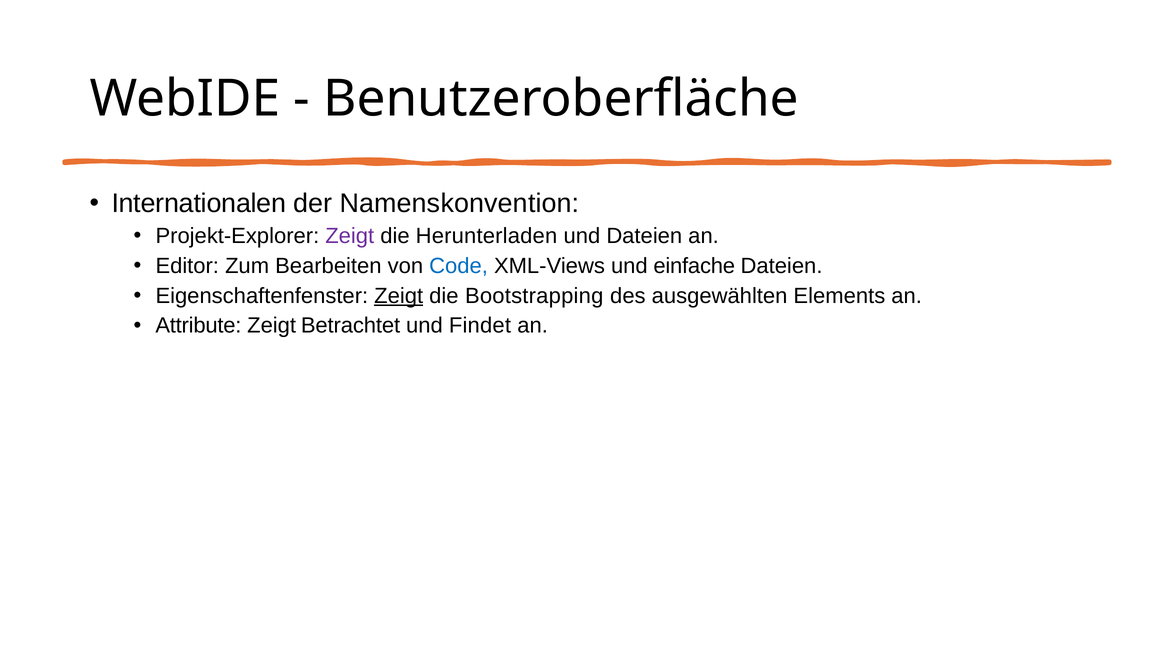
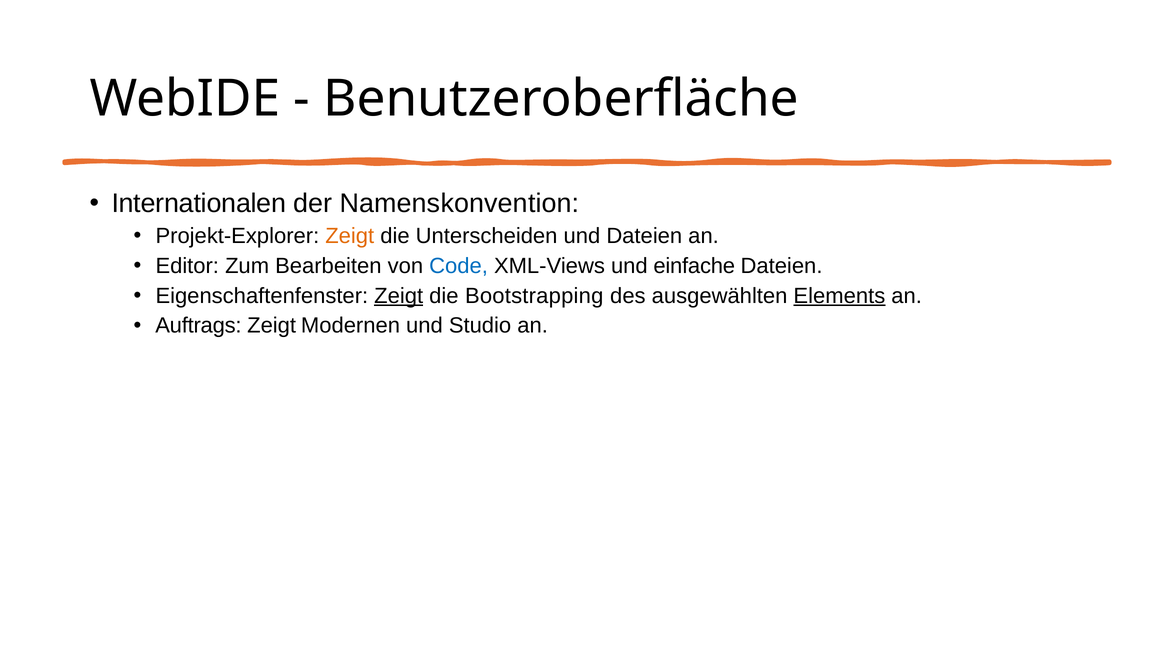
Zeigt colour: purple -> orange (350, 236)
Herunterladen: Herunterladen -> Unterscheiden (487, 236)
Elements underline: none -> present (839, 296)
Attribute: Attribute -> Auftrags (198, 326)
Betrachtet: Betrachtet -> Modernen (350, 326)
Findet: Findet -> Studio (480, 326)
